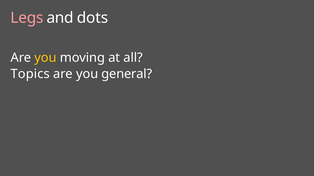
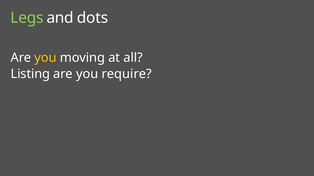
Legs colour: pink -> light green (27, 18)
Topics: Topics -> Listing (30, 74)
general: general -> require (127, 74)
